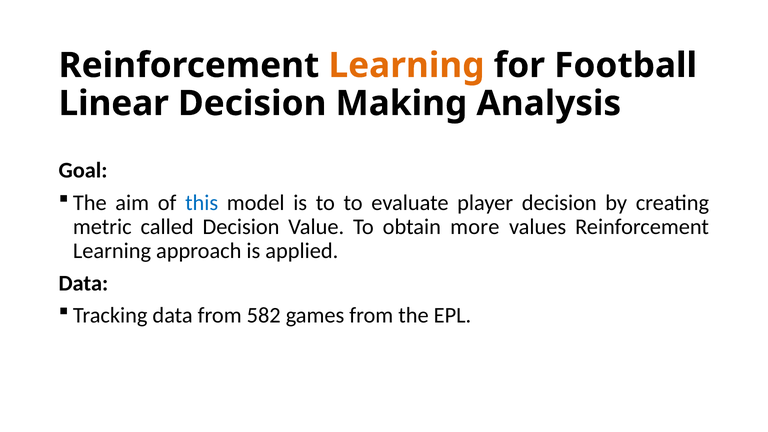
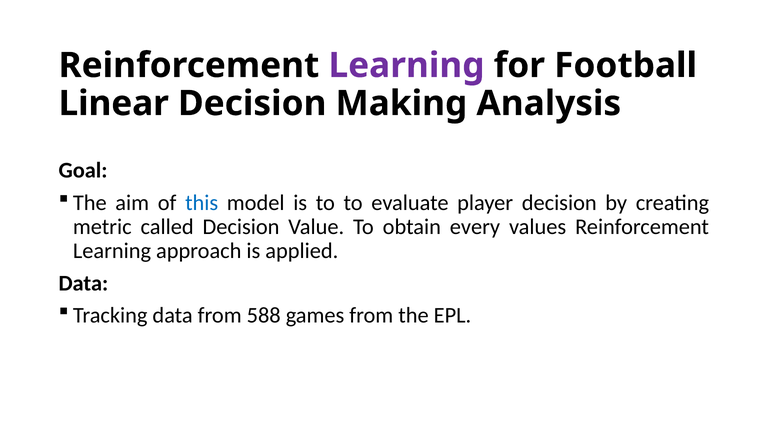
Learning colour: orange -> purple (406, 65)
more: more -> every (475, 227)
582: 582 -> 588 (264, 315)
